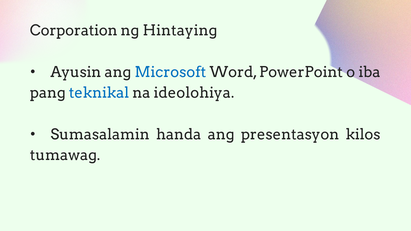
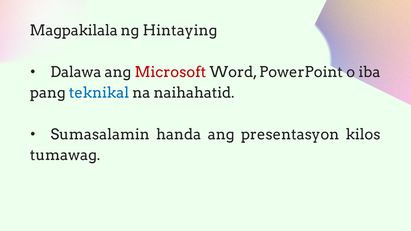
Corporation: Corporation -> Magpakilala (74, 31)
Ayusin: Ayusin -> Dalawa (76, 72)
Microsoft colour: blue -> red (170, 72)
ideolohiya: ideolohiya -> naihahatid (194, 93)
